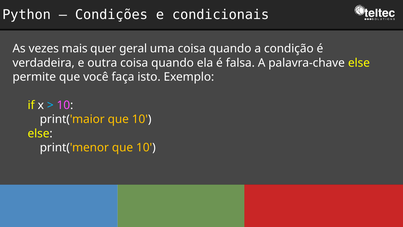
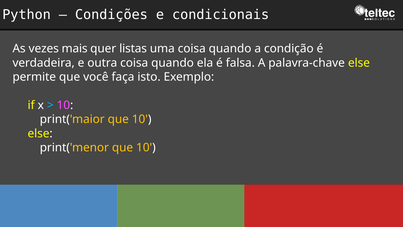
geral: geral -> listas (133, 49)
